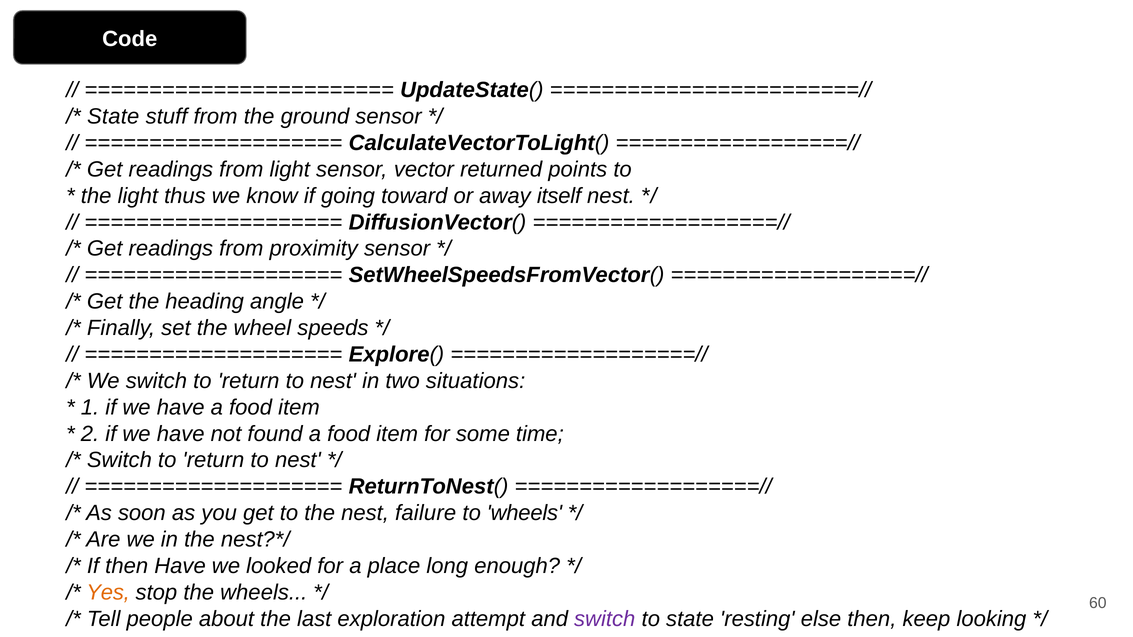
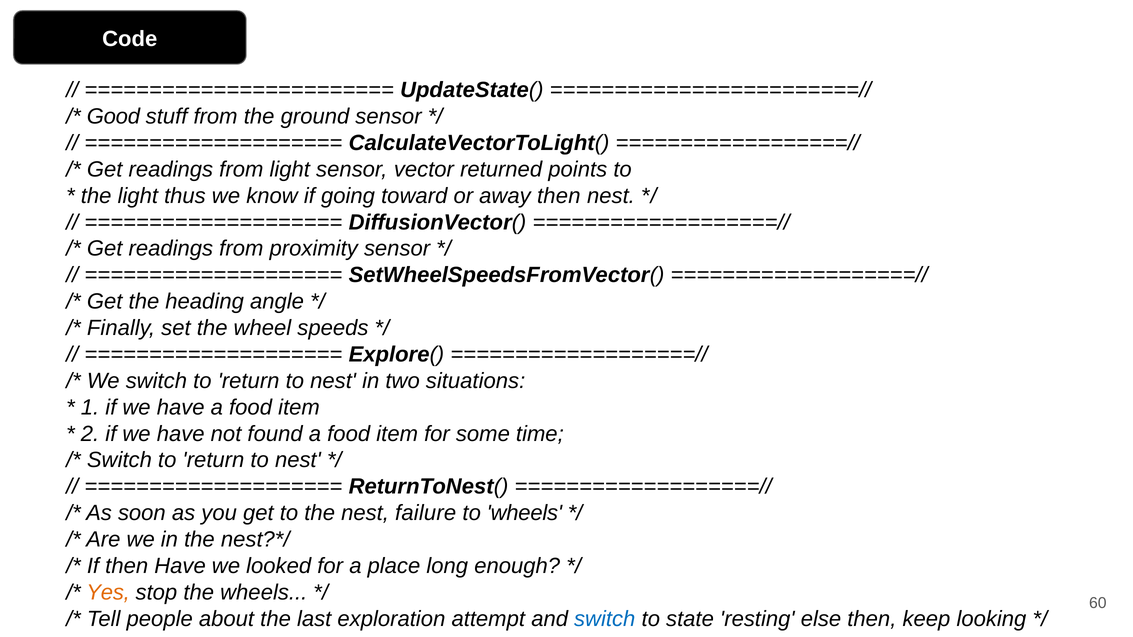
State: State -> Good (113, 117)
away itself: itself -> then (559, 196)
switch colour: purple -> blue (605, 619)
